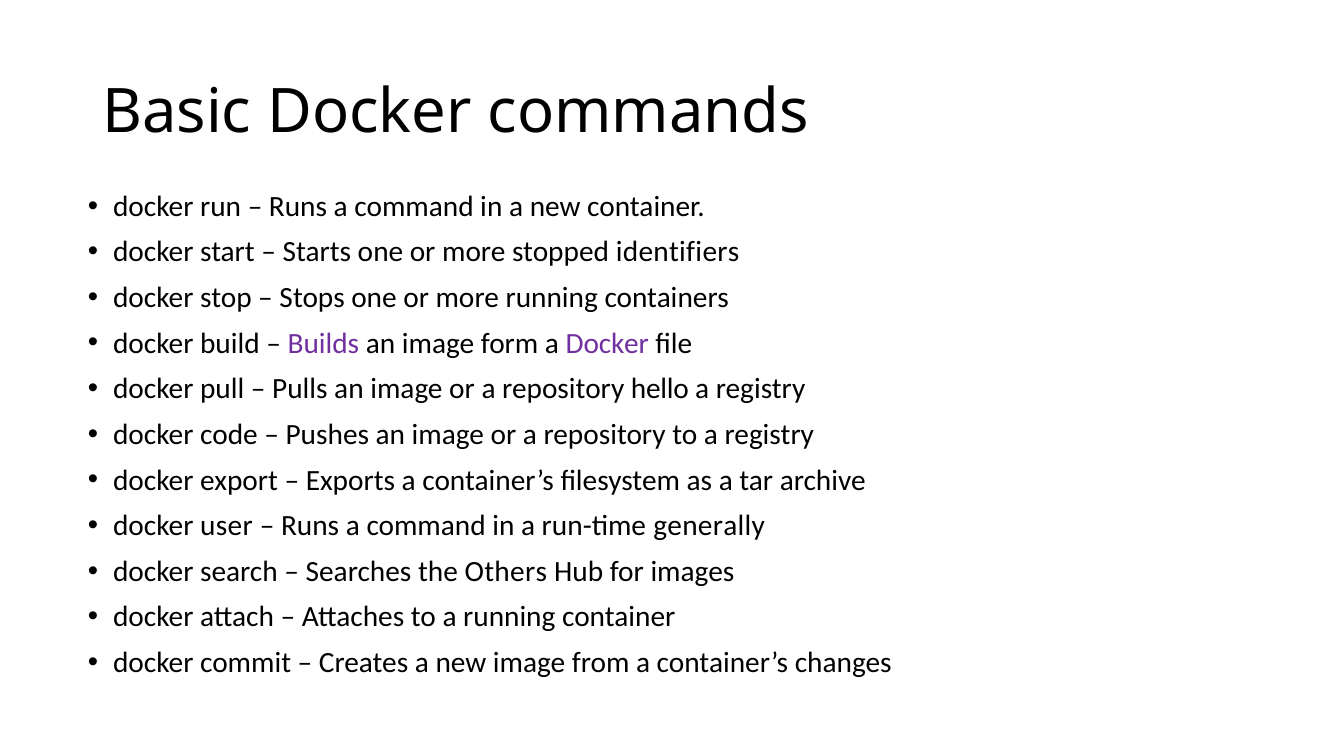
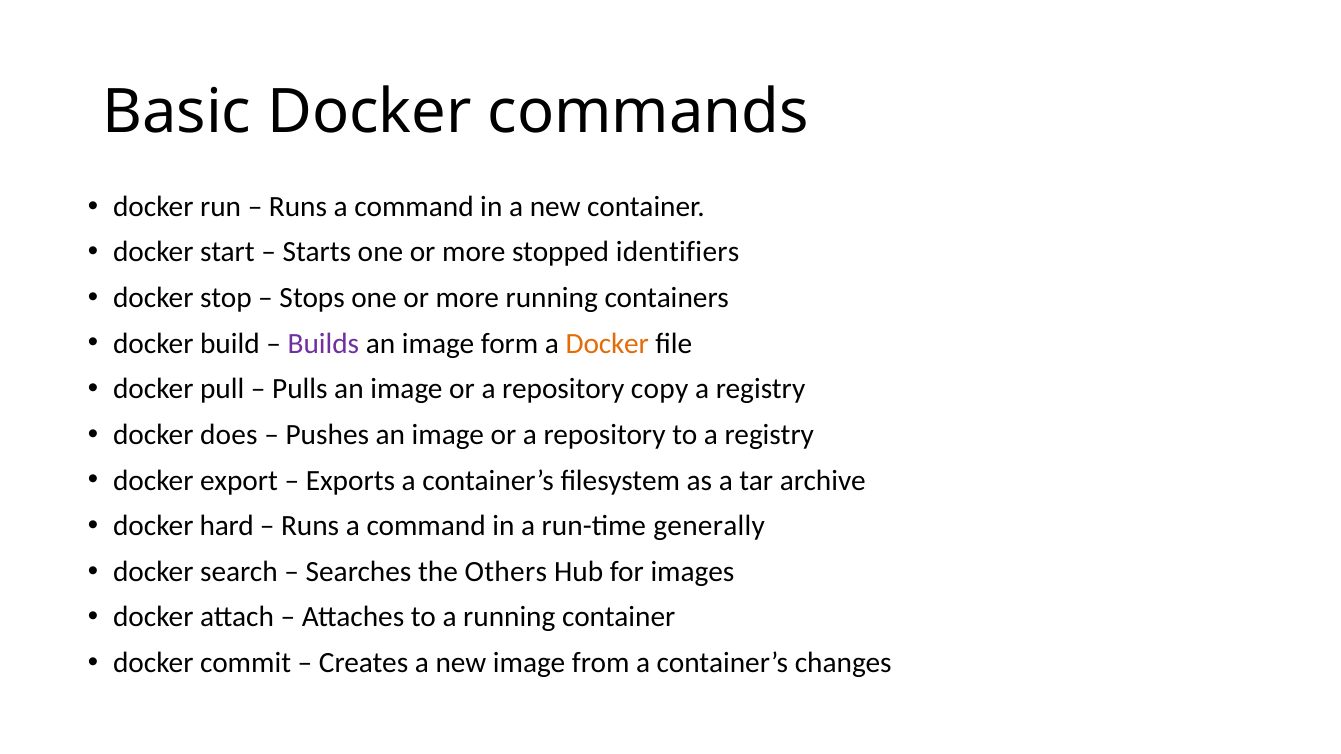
Docker colour: purple -> orange (607, 344)
hello: hello -> copy (660, 389)
code: code -> does (229, 435)
user: user -> hard (227, 526)
